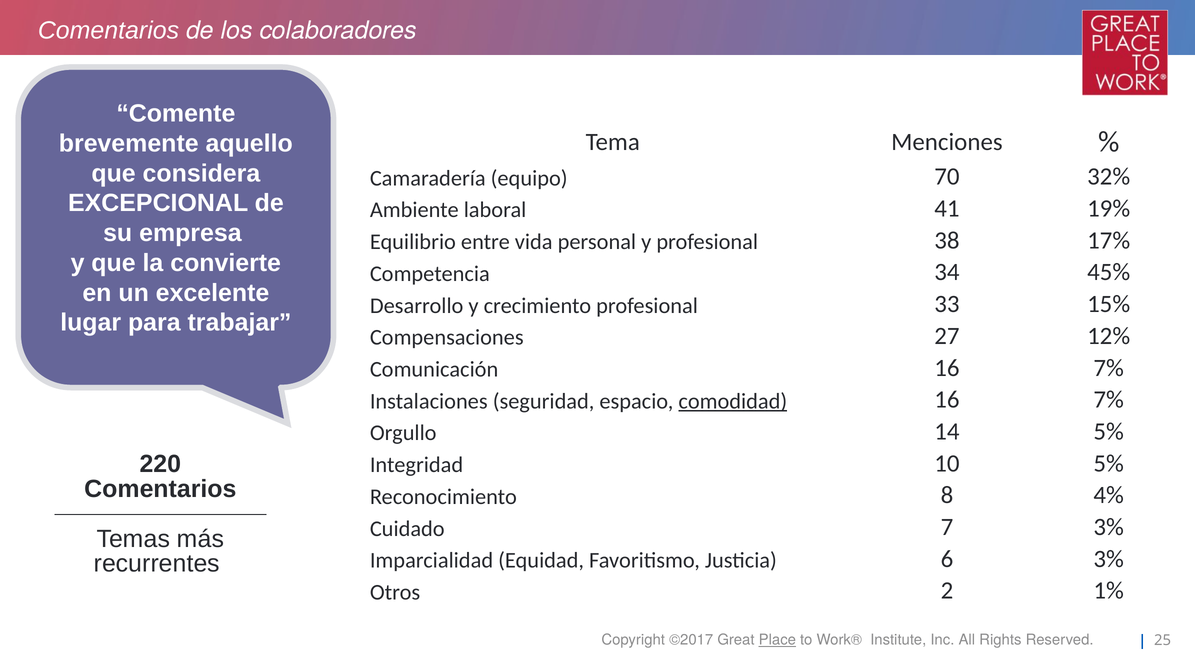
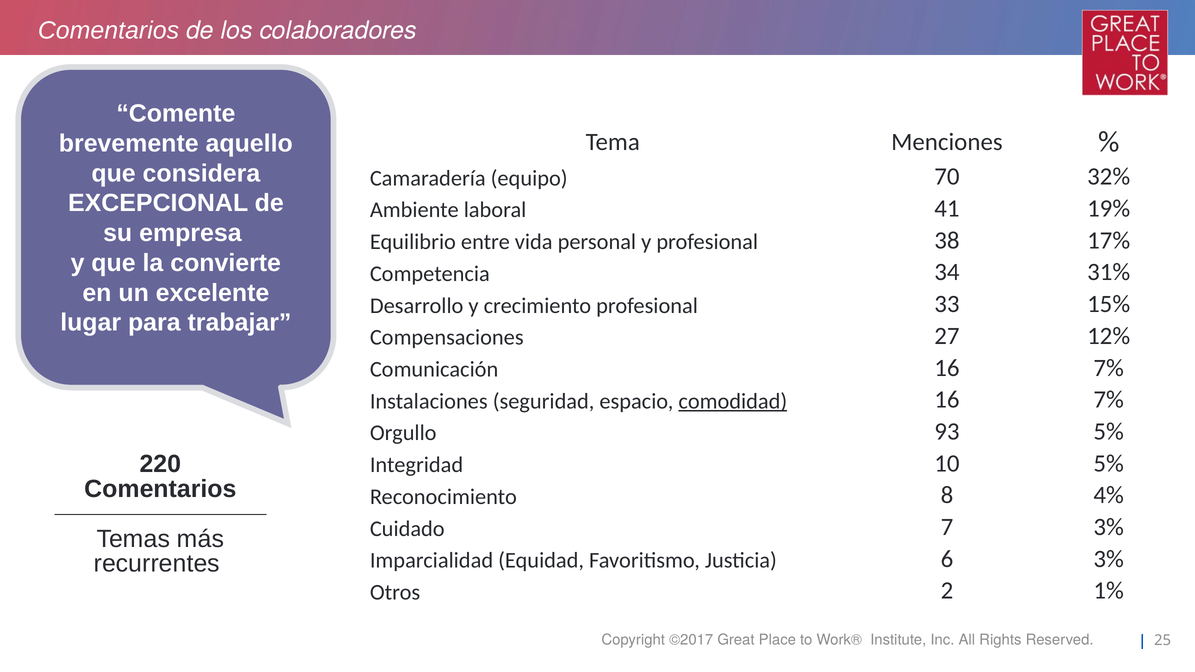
45%: 45% -> 31% (1109, 272)
14: 14 -> 93 (947, 432)
Place underline: present -> none (777, 640)
